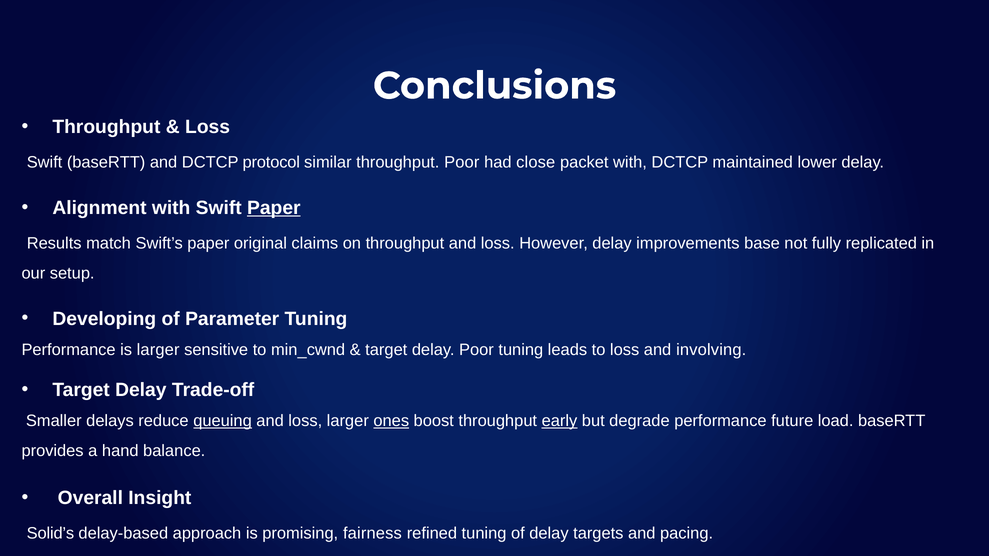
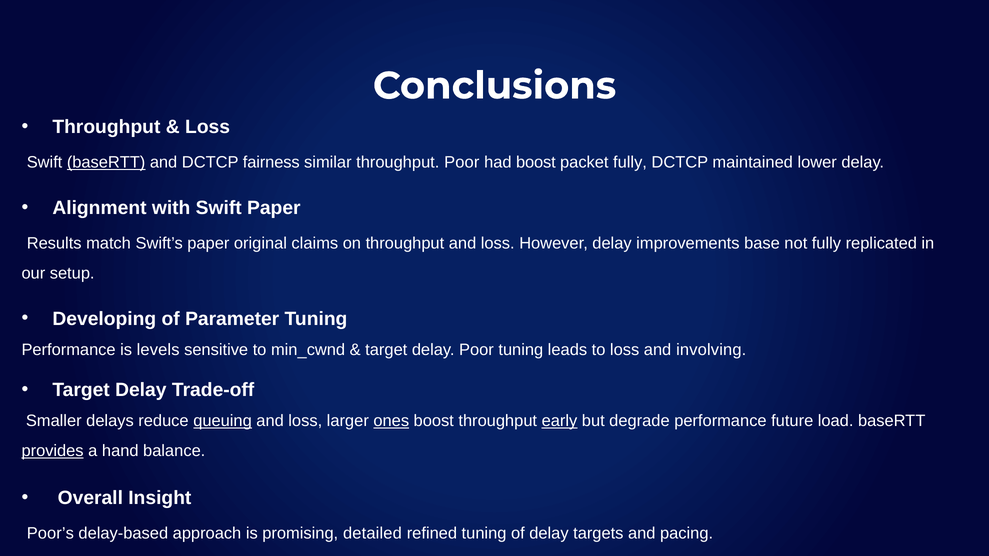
baseRTT underline: none -> present (106, 162)
protocol: protocol -> fairness (271, 162)
had close: close -> boost (536, 162)
packet with: with -> fully (630, 162)
Paper underline: present -> none (274, 208)
is larger: larger -> levels (158, 350)
provides underline: none -> present (53, 451)
Solid’s: Solid’s -> Poor’s (50, 534)
fairness: fairness -> detailed (372, 534)
